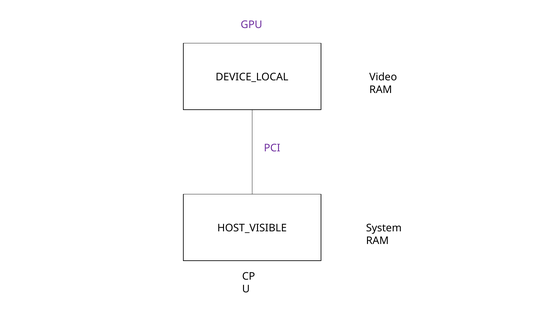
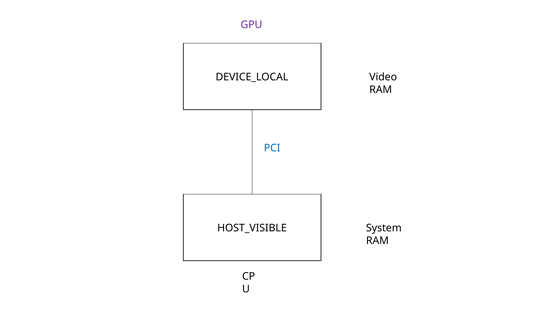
PCI colour: purple -> blue (272, 148)
